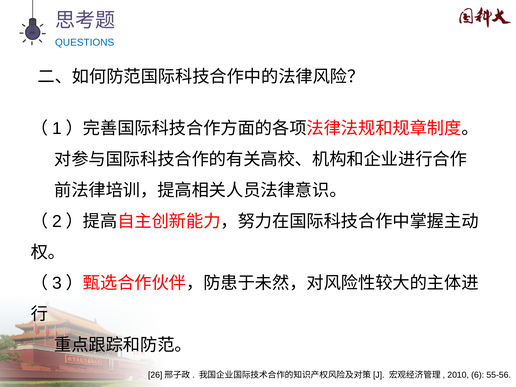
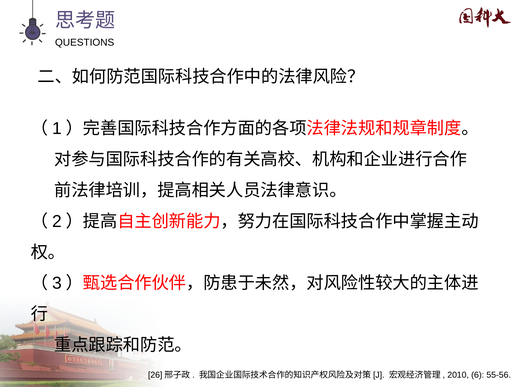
QUESTIONS colour: blue -> black (85, 42)
